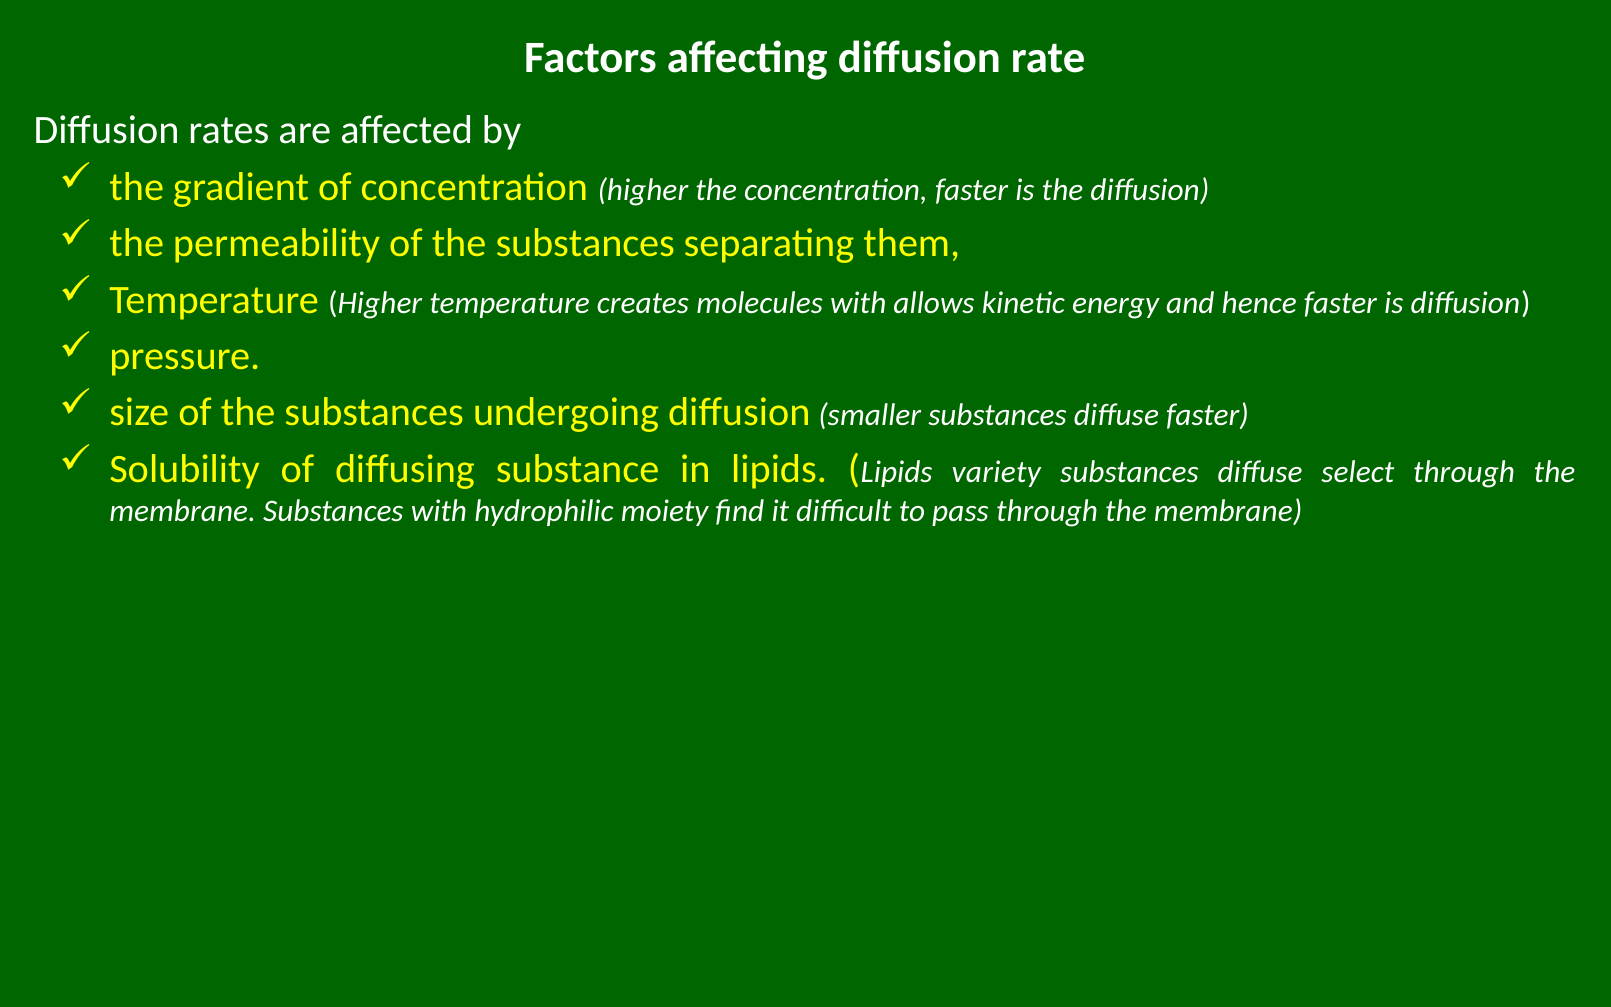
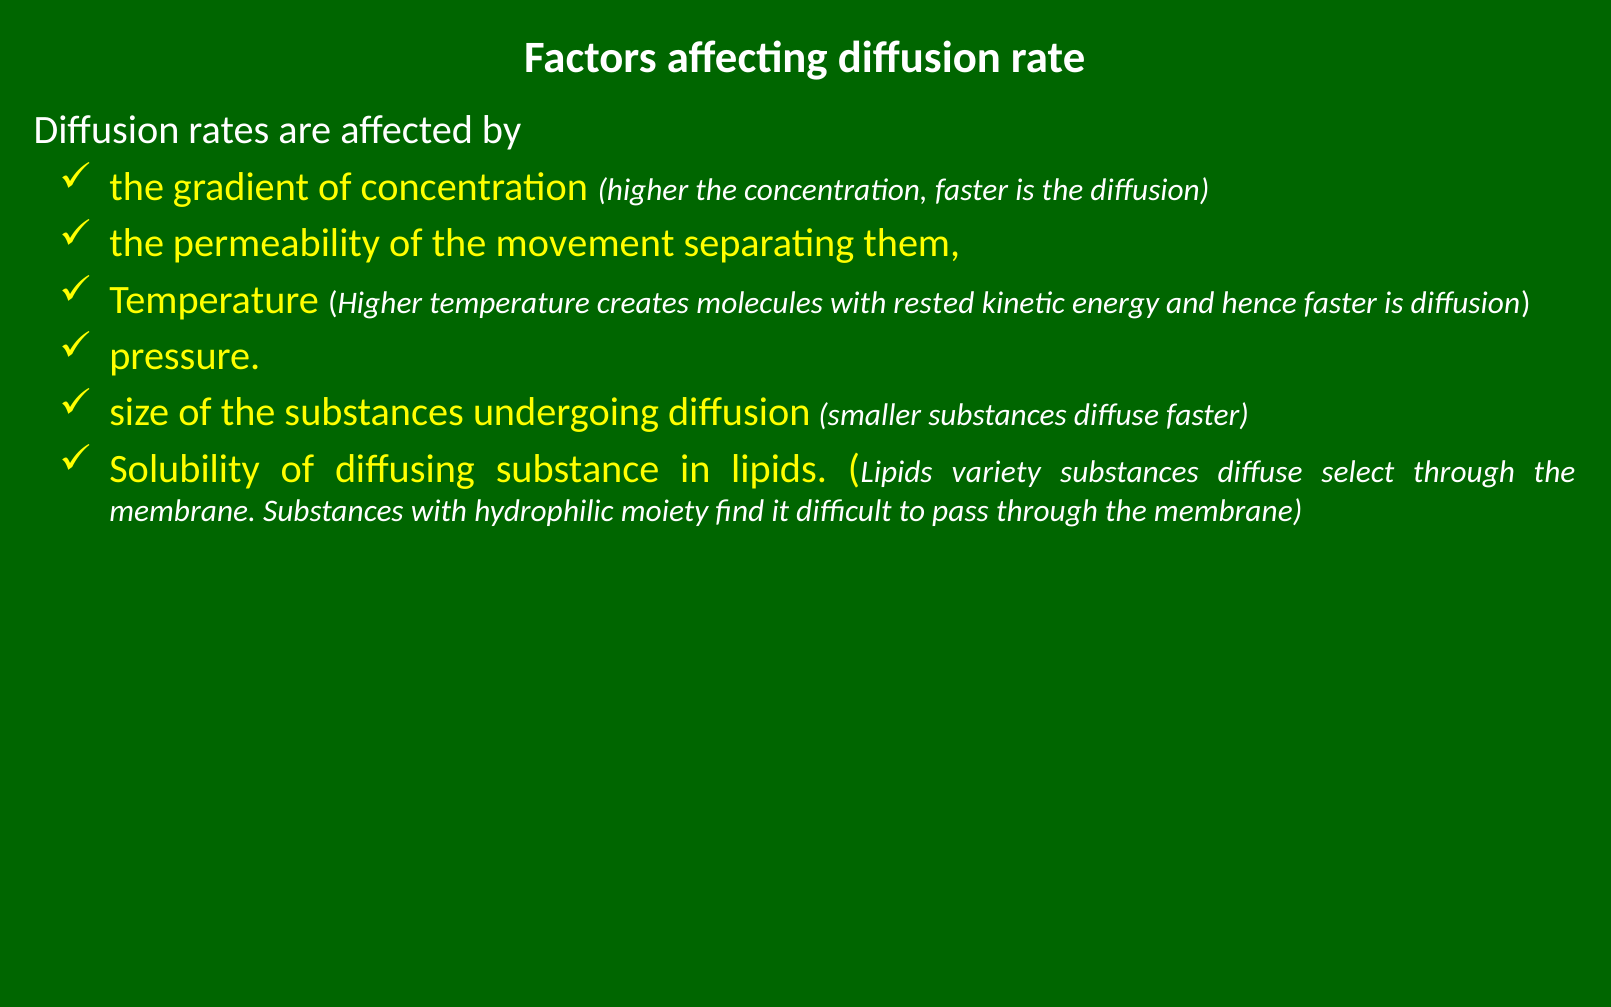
permeability of the substances: substances -> movement (585, 243)
allows: allows -> rested (934, 303)
